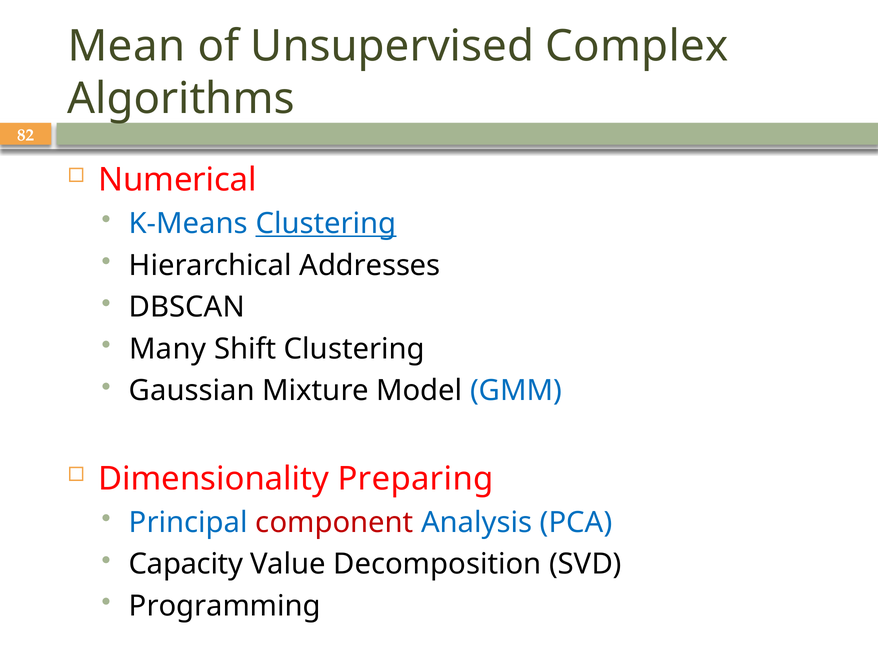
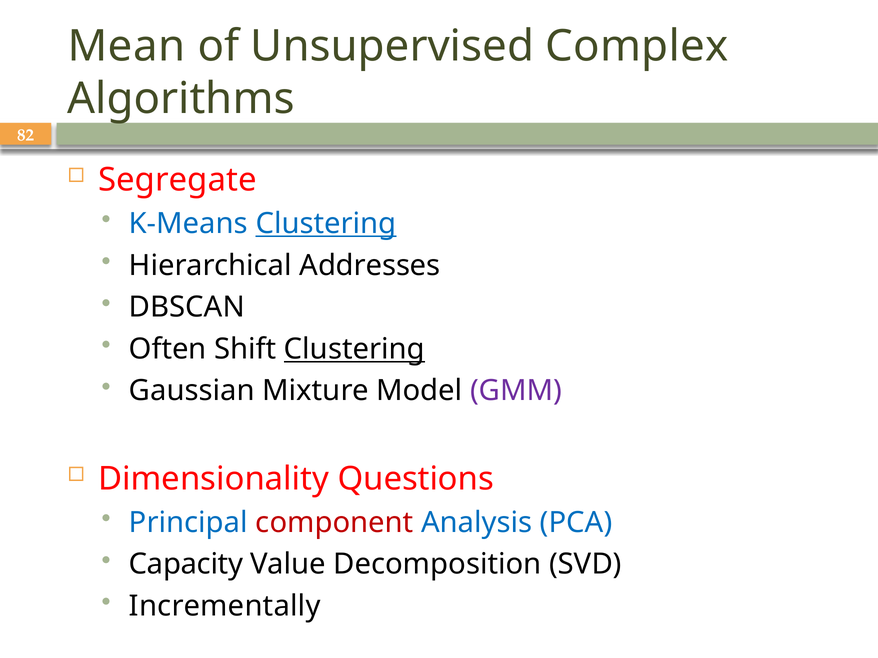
Numerical: Numerical -> Segregate (177, 180)
Many: Many -> Often (168, 349)
Clustering underline: none -> present (354, 349)
GMM colour: blue -> purple (516, 391)
Preparing: Preparing -> Questions (416, 479)
Programming: Programming -> Incrementally (225, 607)
